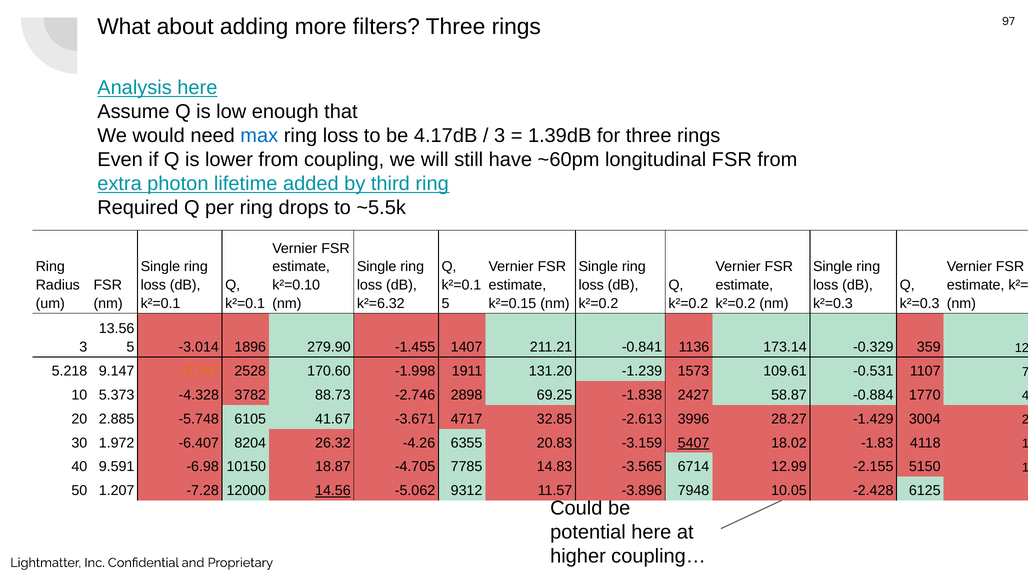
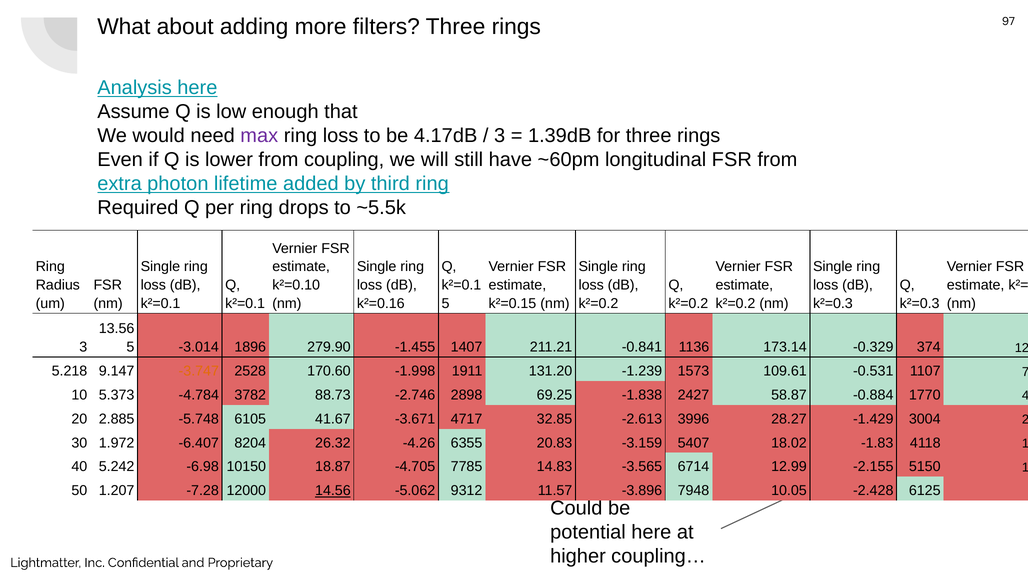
max colour: blue -> purple (259, 136)
k²=6.32: k²=6.32 -> k²=0.16 (381, 304)
359: 359 -> 374 (929, 347)
-4.328: -4.328 -> -4.784 (199, 395)
5407 underline: present -> none (694, 443)
9.591: 9.591 -> 5.242 (117, 467)
